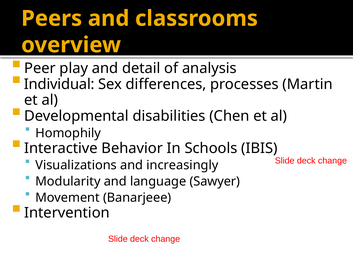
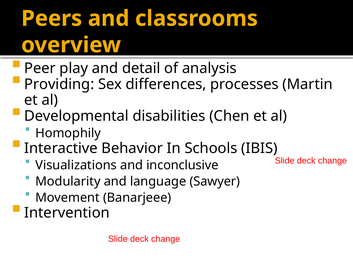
Individual: Individual -> Providing (59, 84)
increasingly: increasingly -> inconclusive (182, 165)
